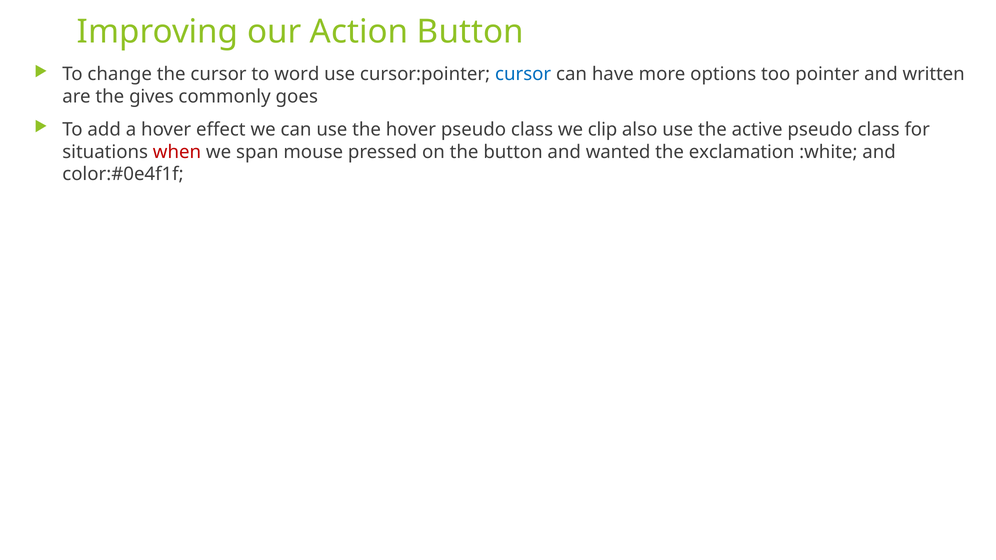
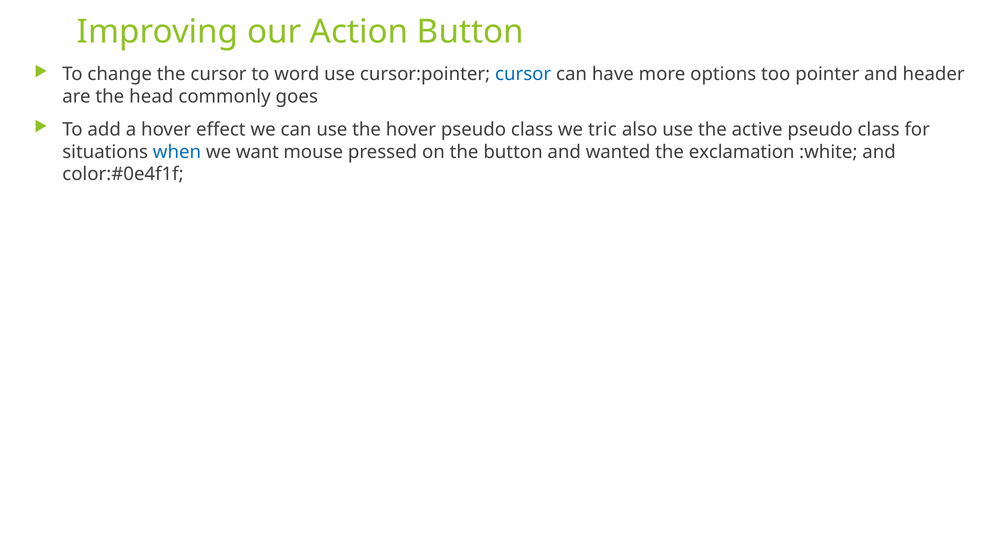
written: written -> header (934, 74)
gives: gives -> head (151, 97)
clip: clip -> tric (602, 130)
when colour: red -> blue (177, 152)
span: span -> want (257, 152)
